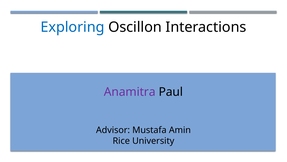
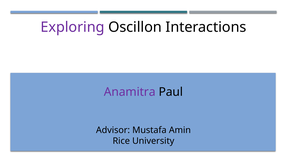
Exploring colour: blue -> purple (72, 27)
